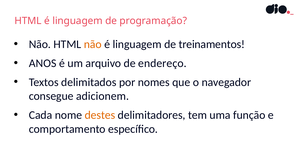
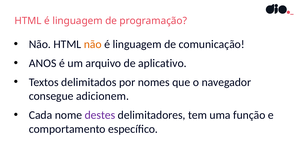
treinamentos: treinamentos -> comunicação (212, 44)
endereço: endereço -> aplicativo (162, 63)
destes colour: orange -> purple (100, 115)
